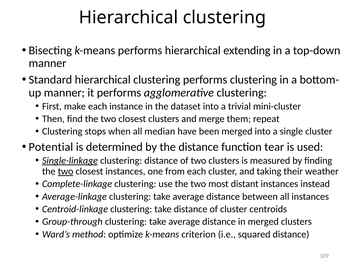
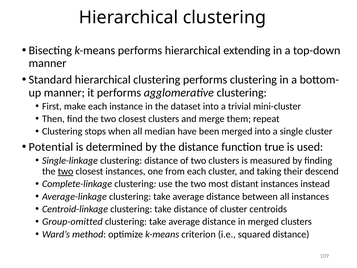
tear: tear -> true (274, 147)
Single-linkage underline: present -> none (70, 160)
weather: weather -> descend (322, 171)
Group-through: Group-through -> Group-omitted (72, 221)
